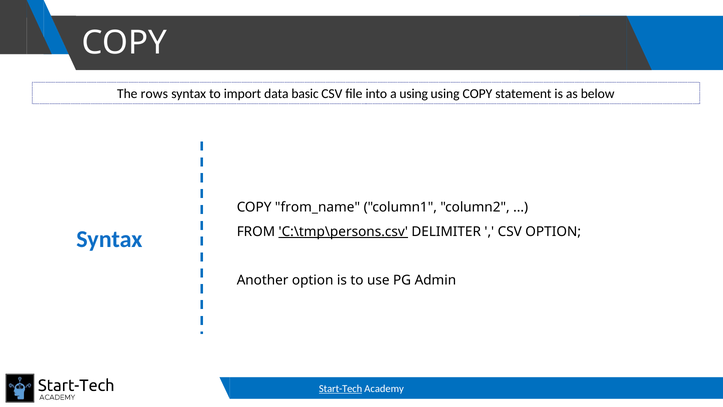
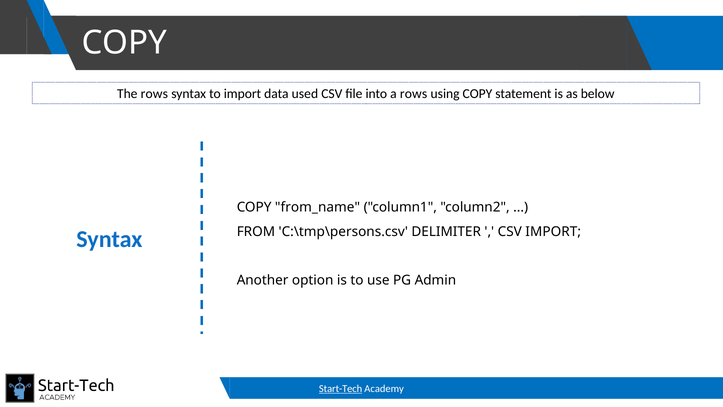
basic: basic -> used (305, 94)
a using: using -> rows (414, 94)
C:\tmp\persons.csv underline: present -> none (343, 231)
CSV OPTION: OPTION -> IMPORT (553, 231)
